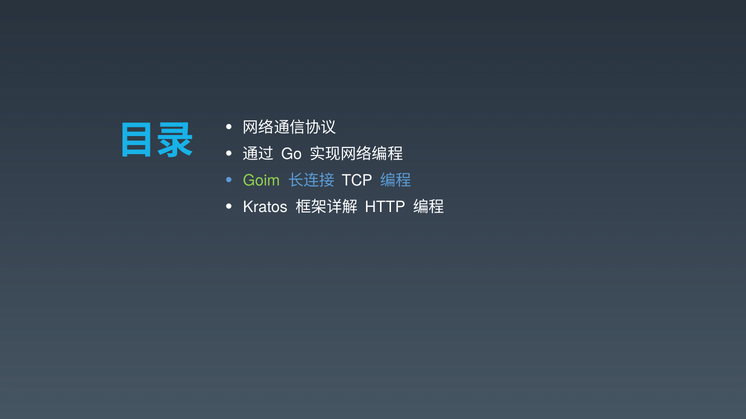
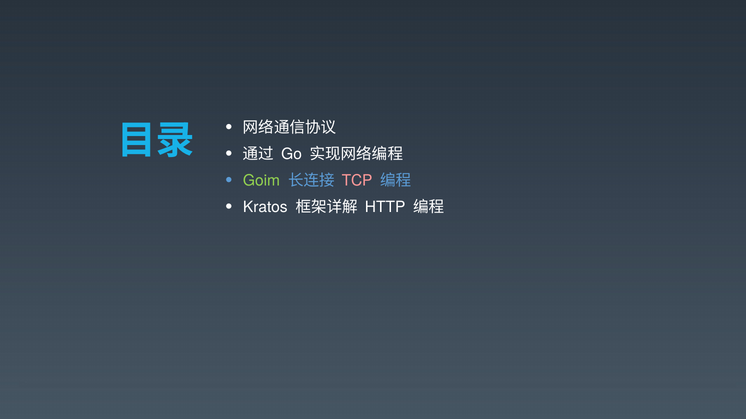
TCP colour: white -> pink (357, 181)
